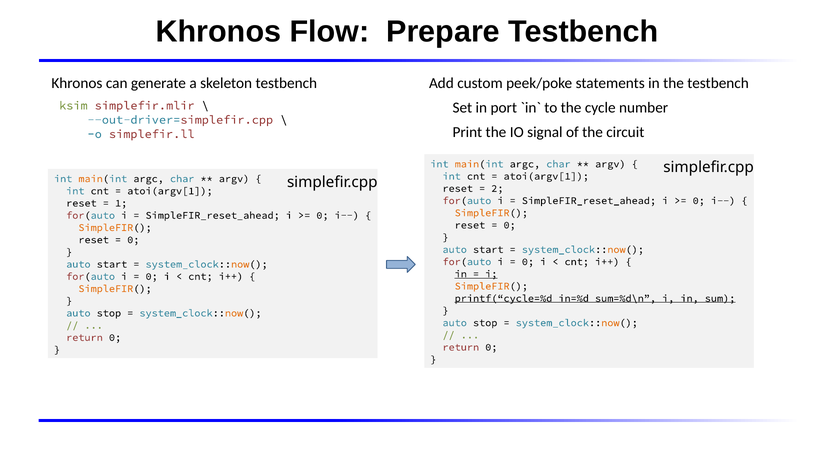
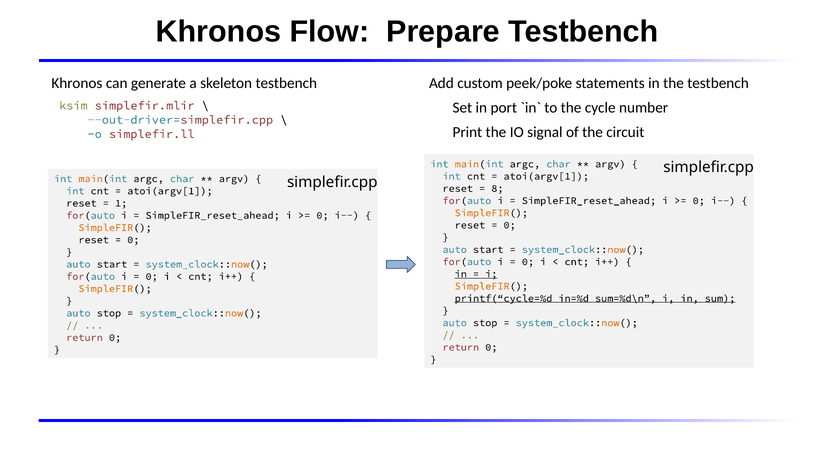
2: 2 -> 8 (497, 188)
